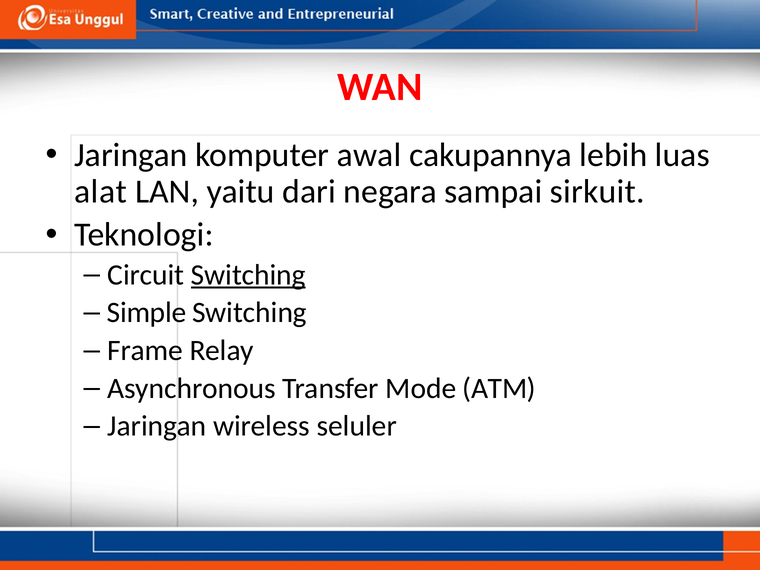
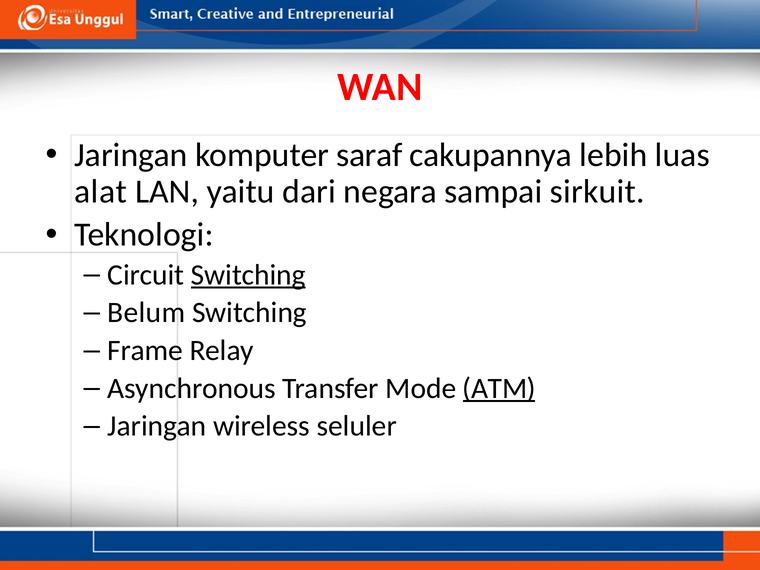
awal: awal -> saraf (369, 155)
Simple: Simple -> Belum (146, 313)
ATM underline: none -> present (499, 388)
